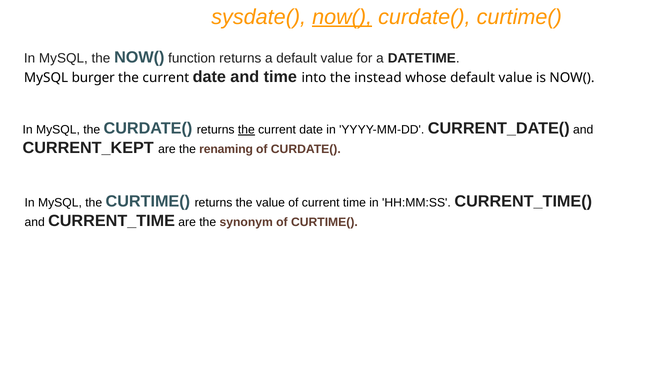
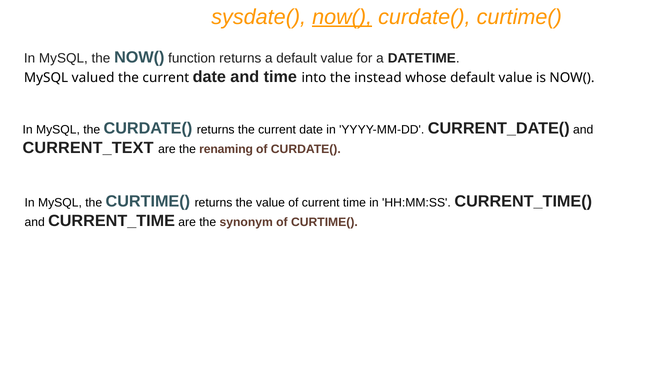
burger: burger -> valued (93, 78)
the underline: present -> none (246, 130)
CURRENT_KEPT: CURRENT_KEPT -> CURRENT_TEXT (88, 148)
